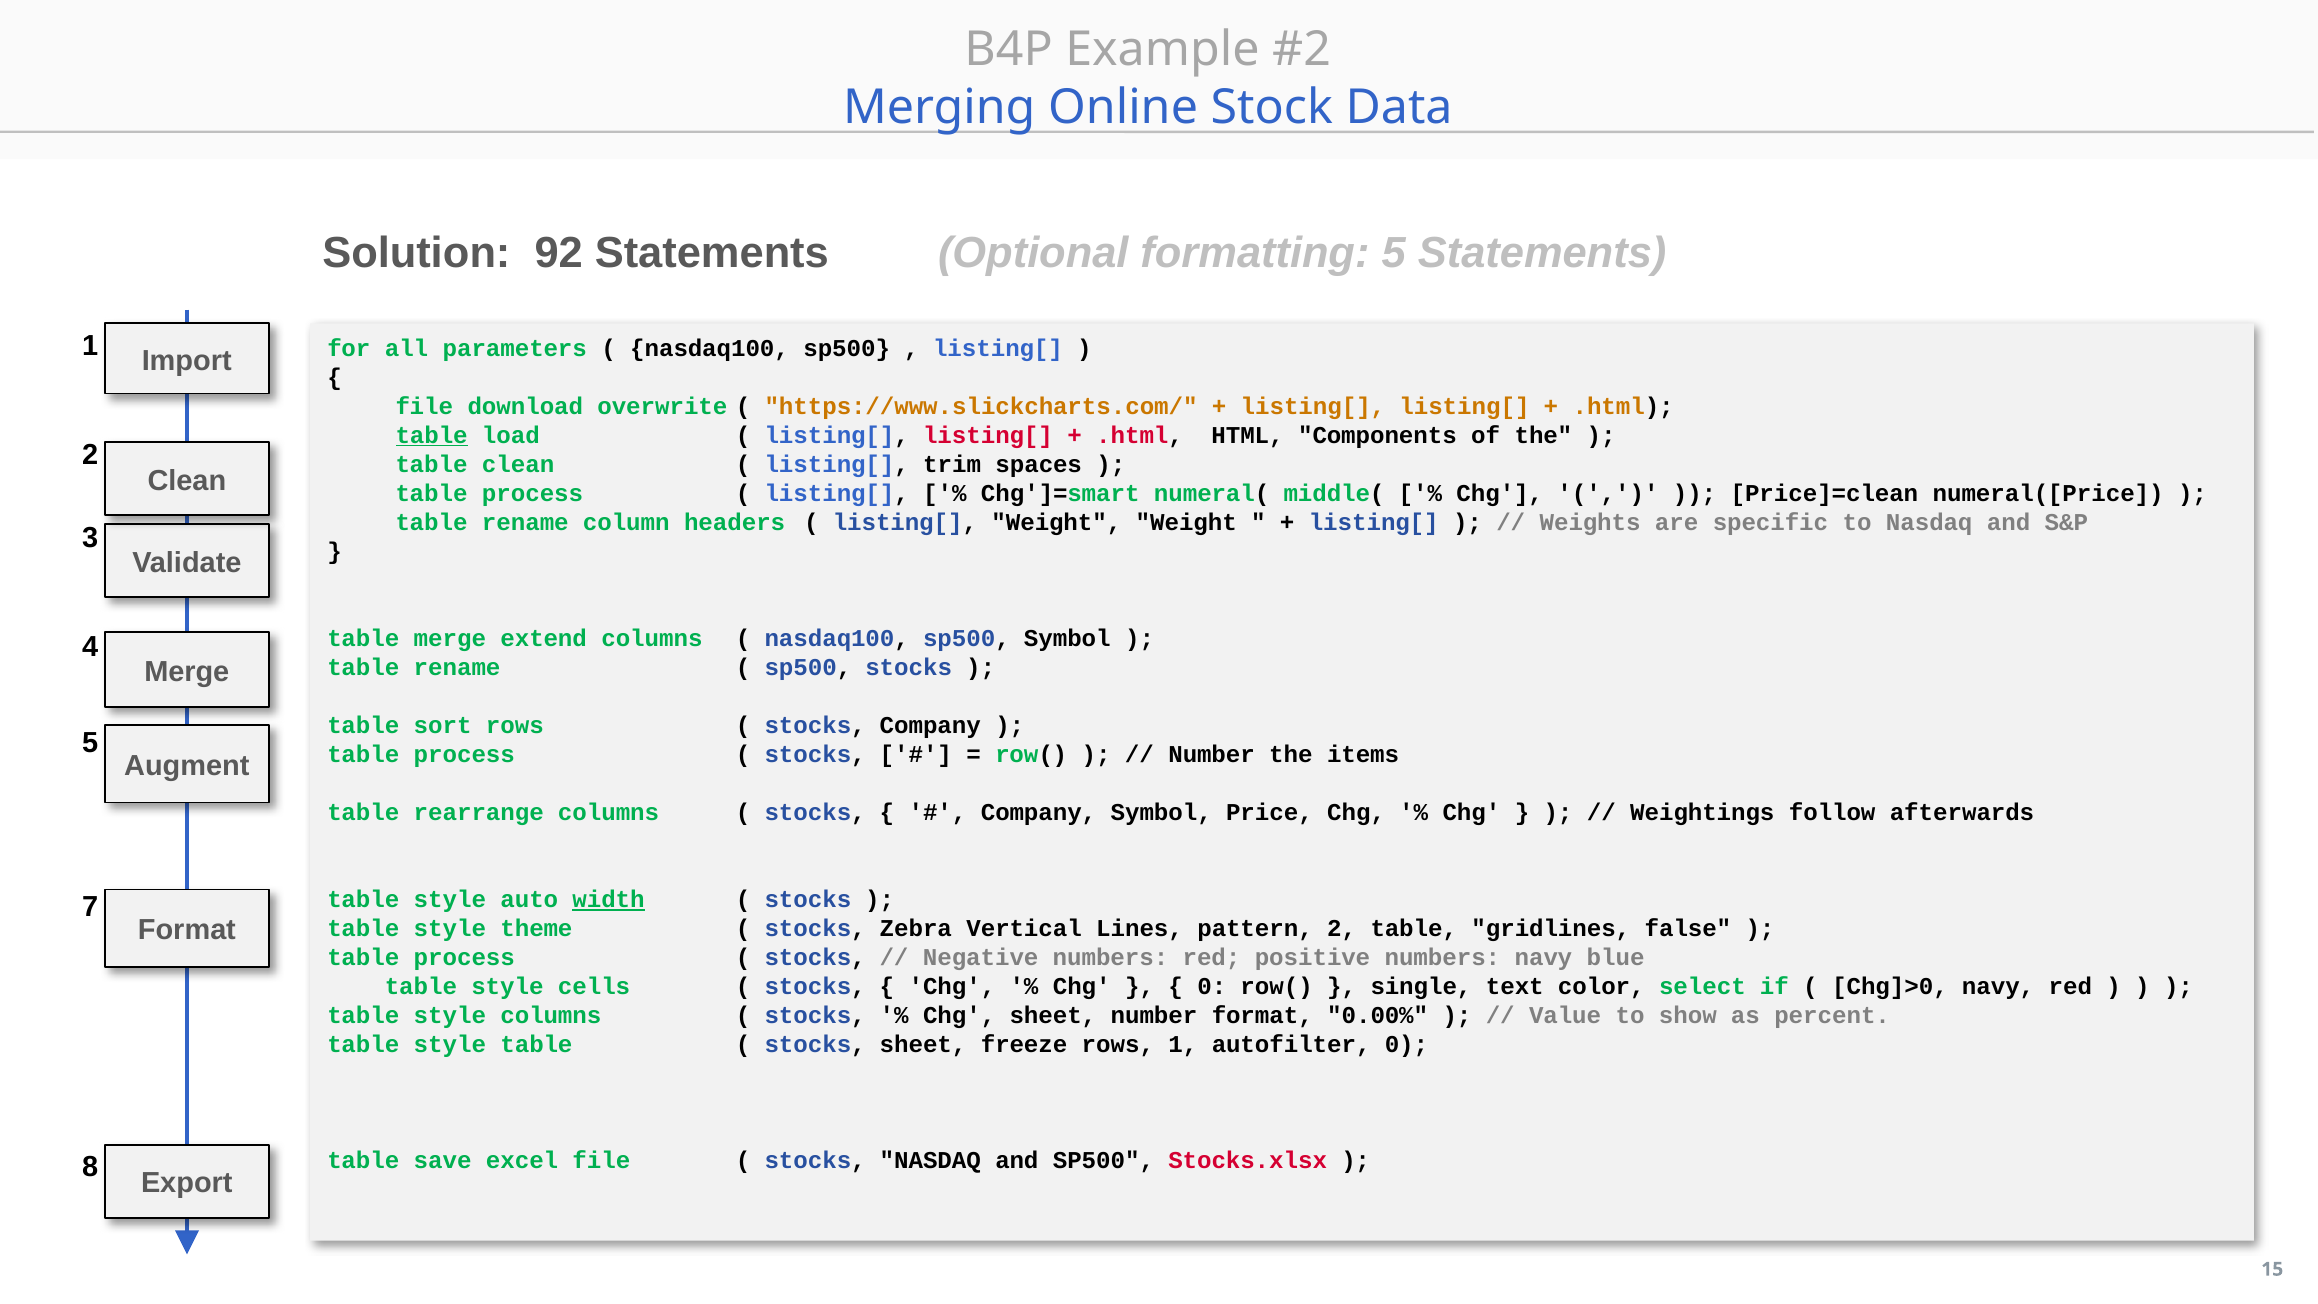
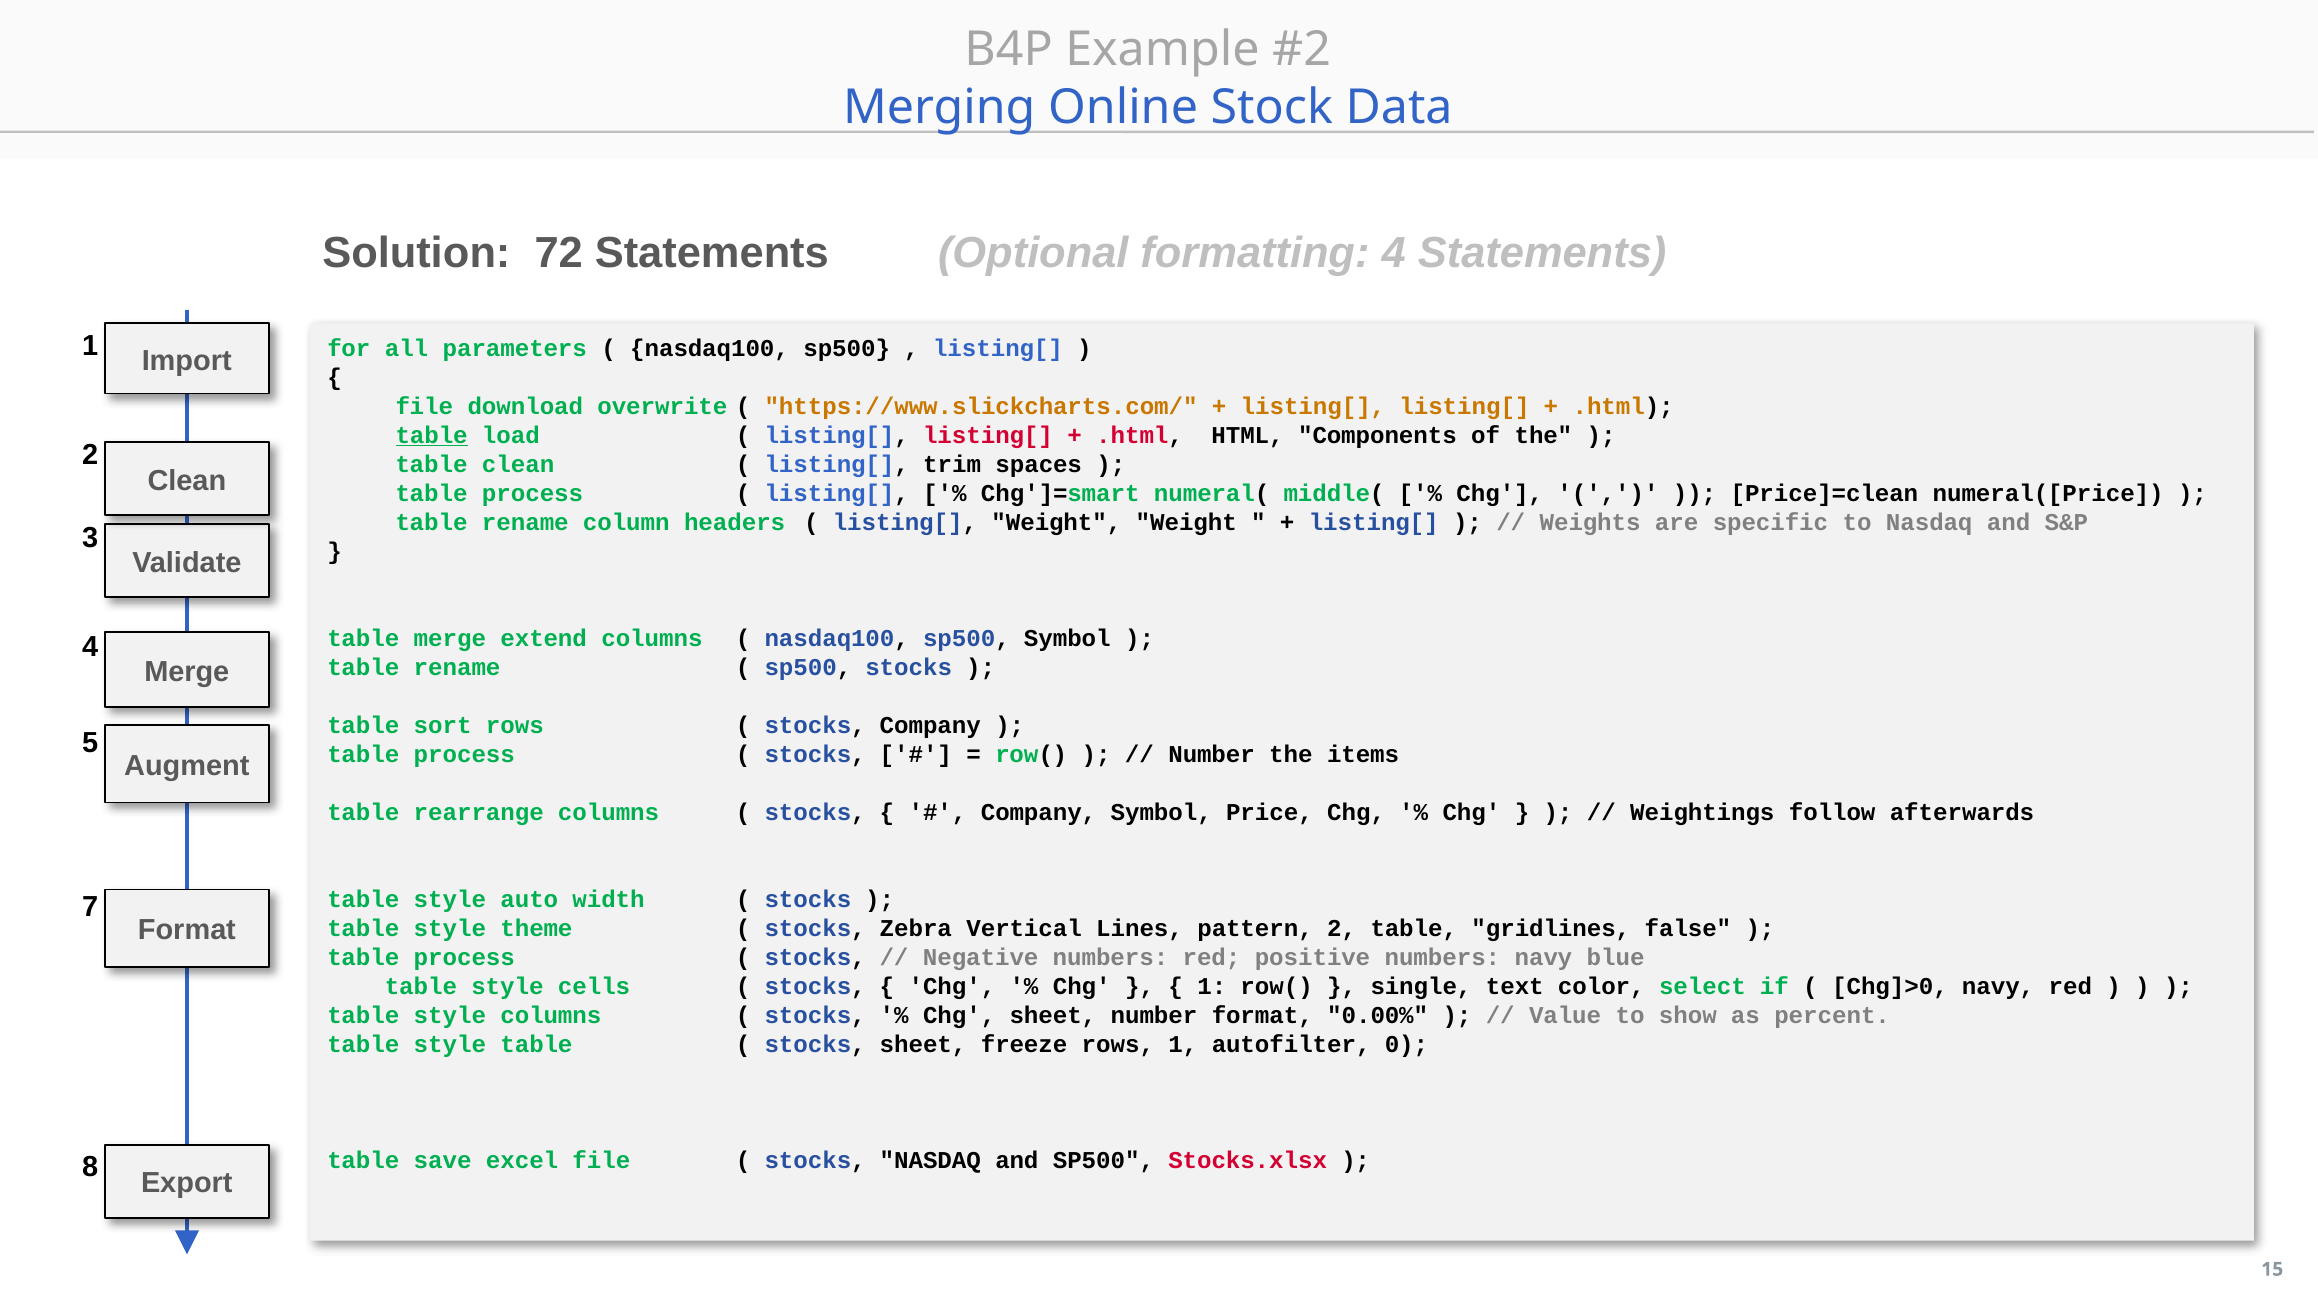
92: 92 -> 72 (559, 253)
formatting 5: 5 -> 4 (1394, 253)
width underline: present -> none (609, 899)
0: 0 -> 1 (1212, 987)
